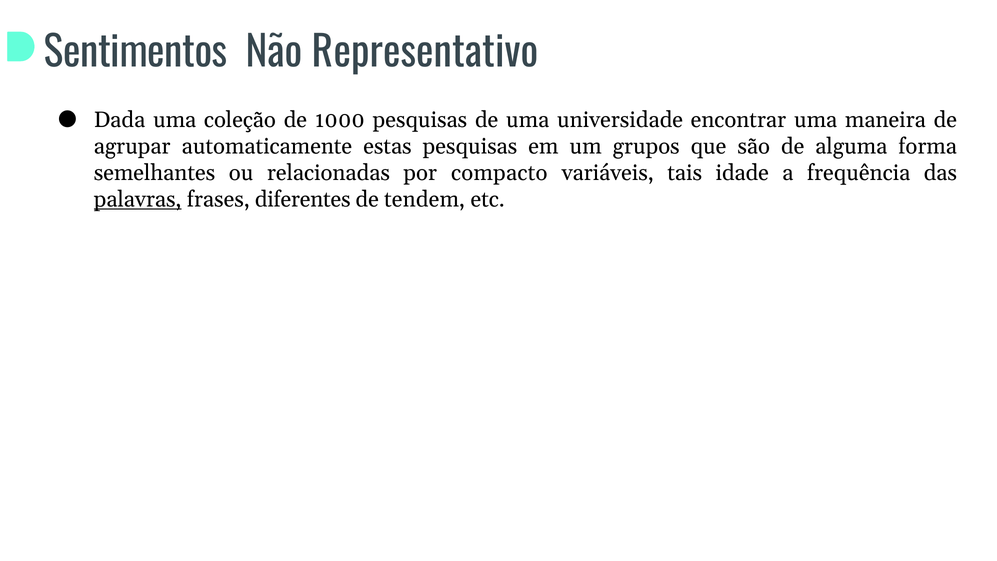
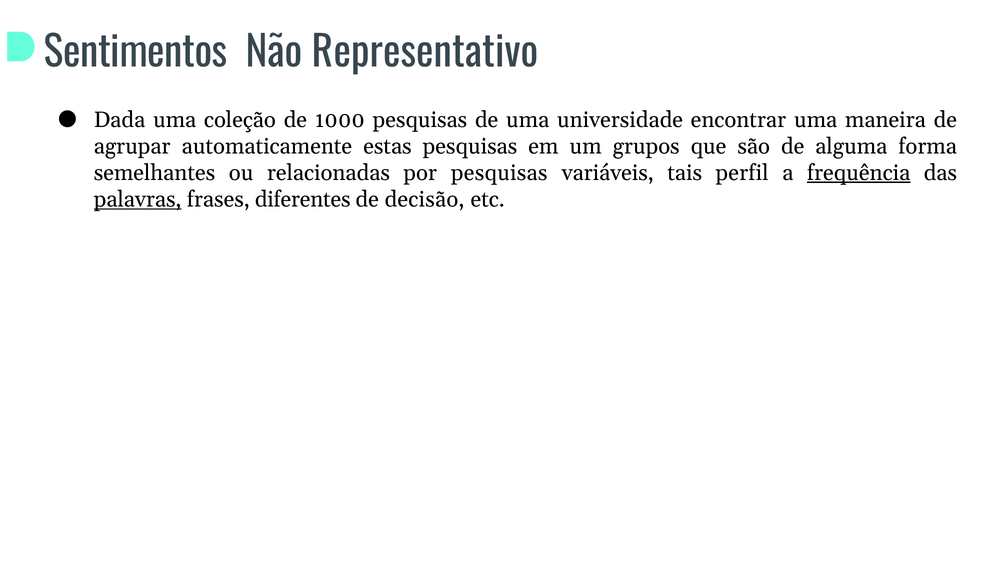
compacto: compacto -> pesquisas (499, 173)
idade: idade -> perfil (742, 173)
frequência underline: none -> present (859, 173)
tendem: tendem -> decisão (425, 199)
